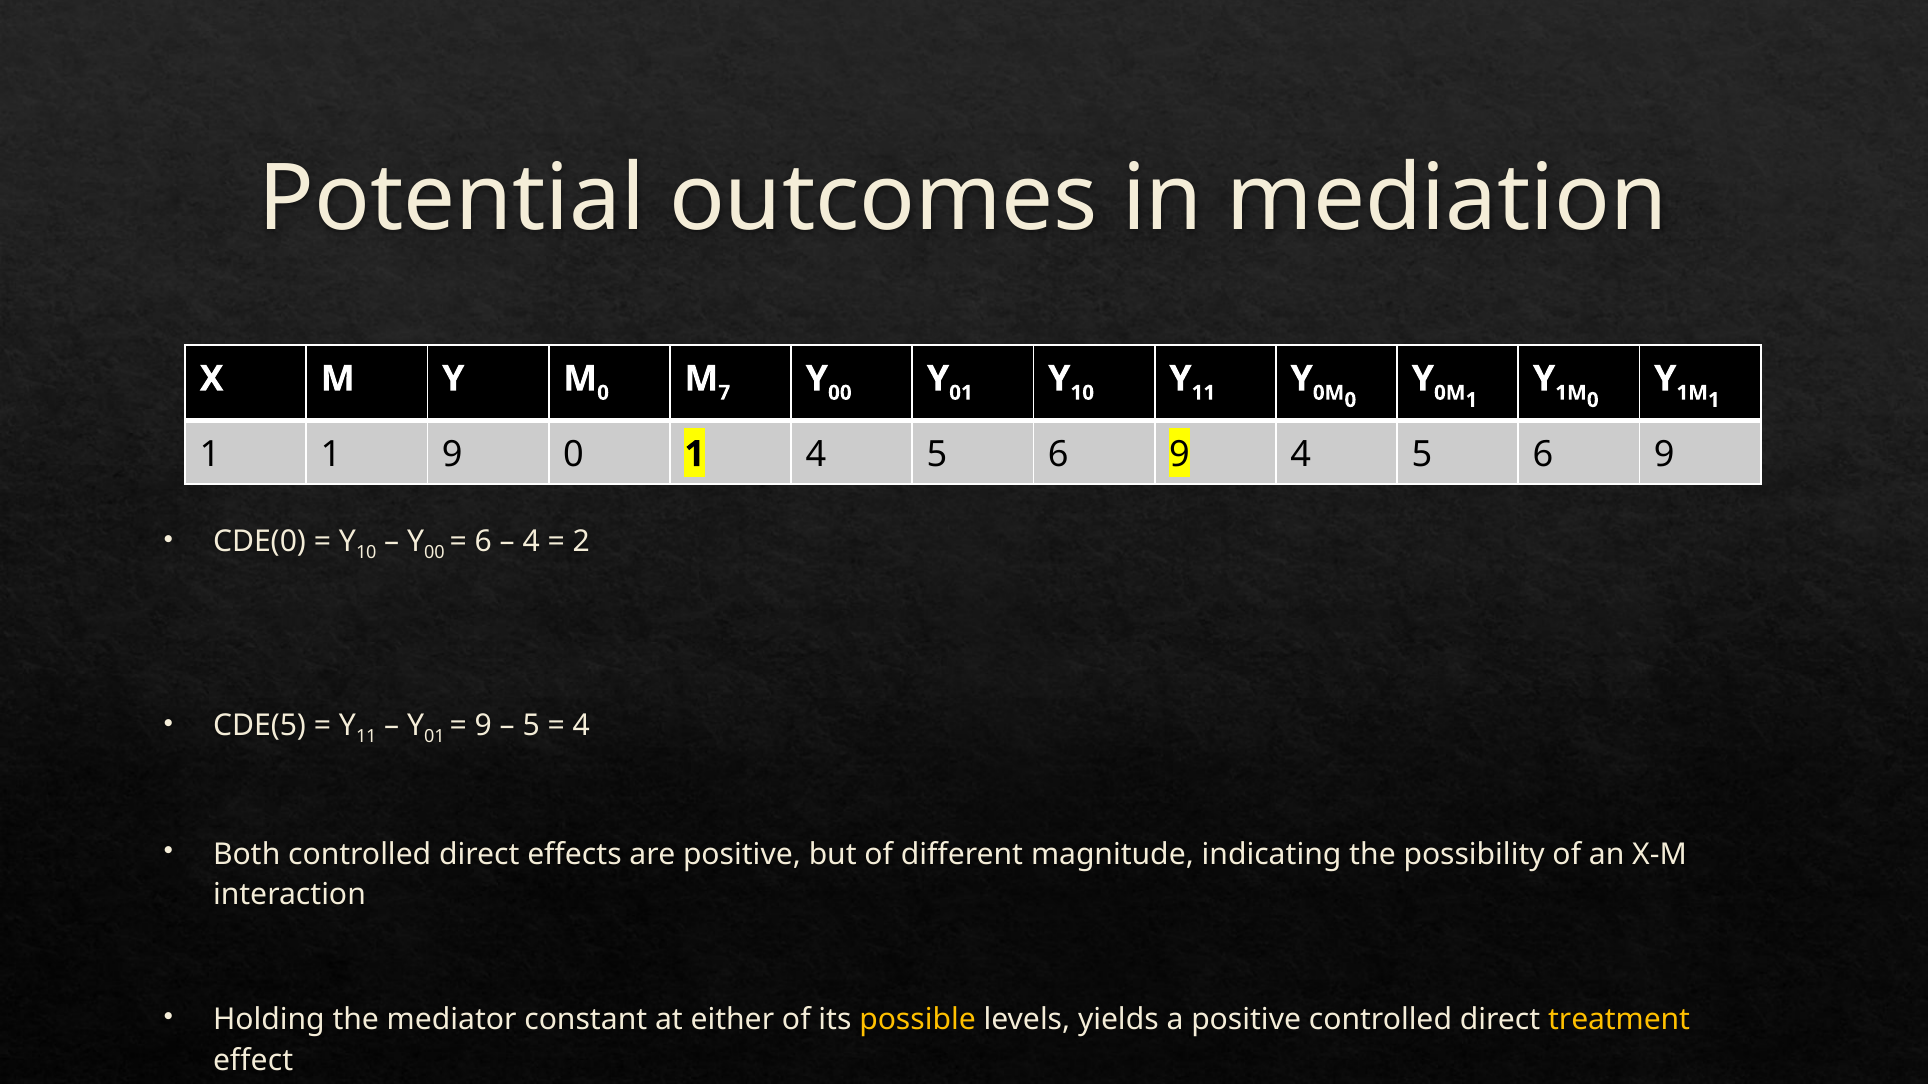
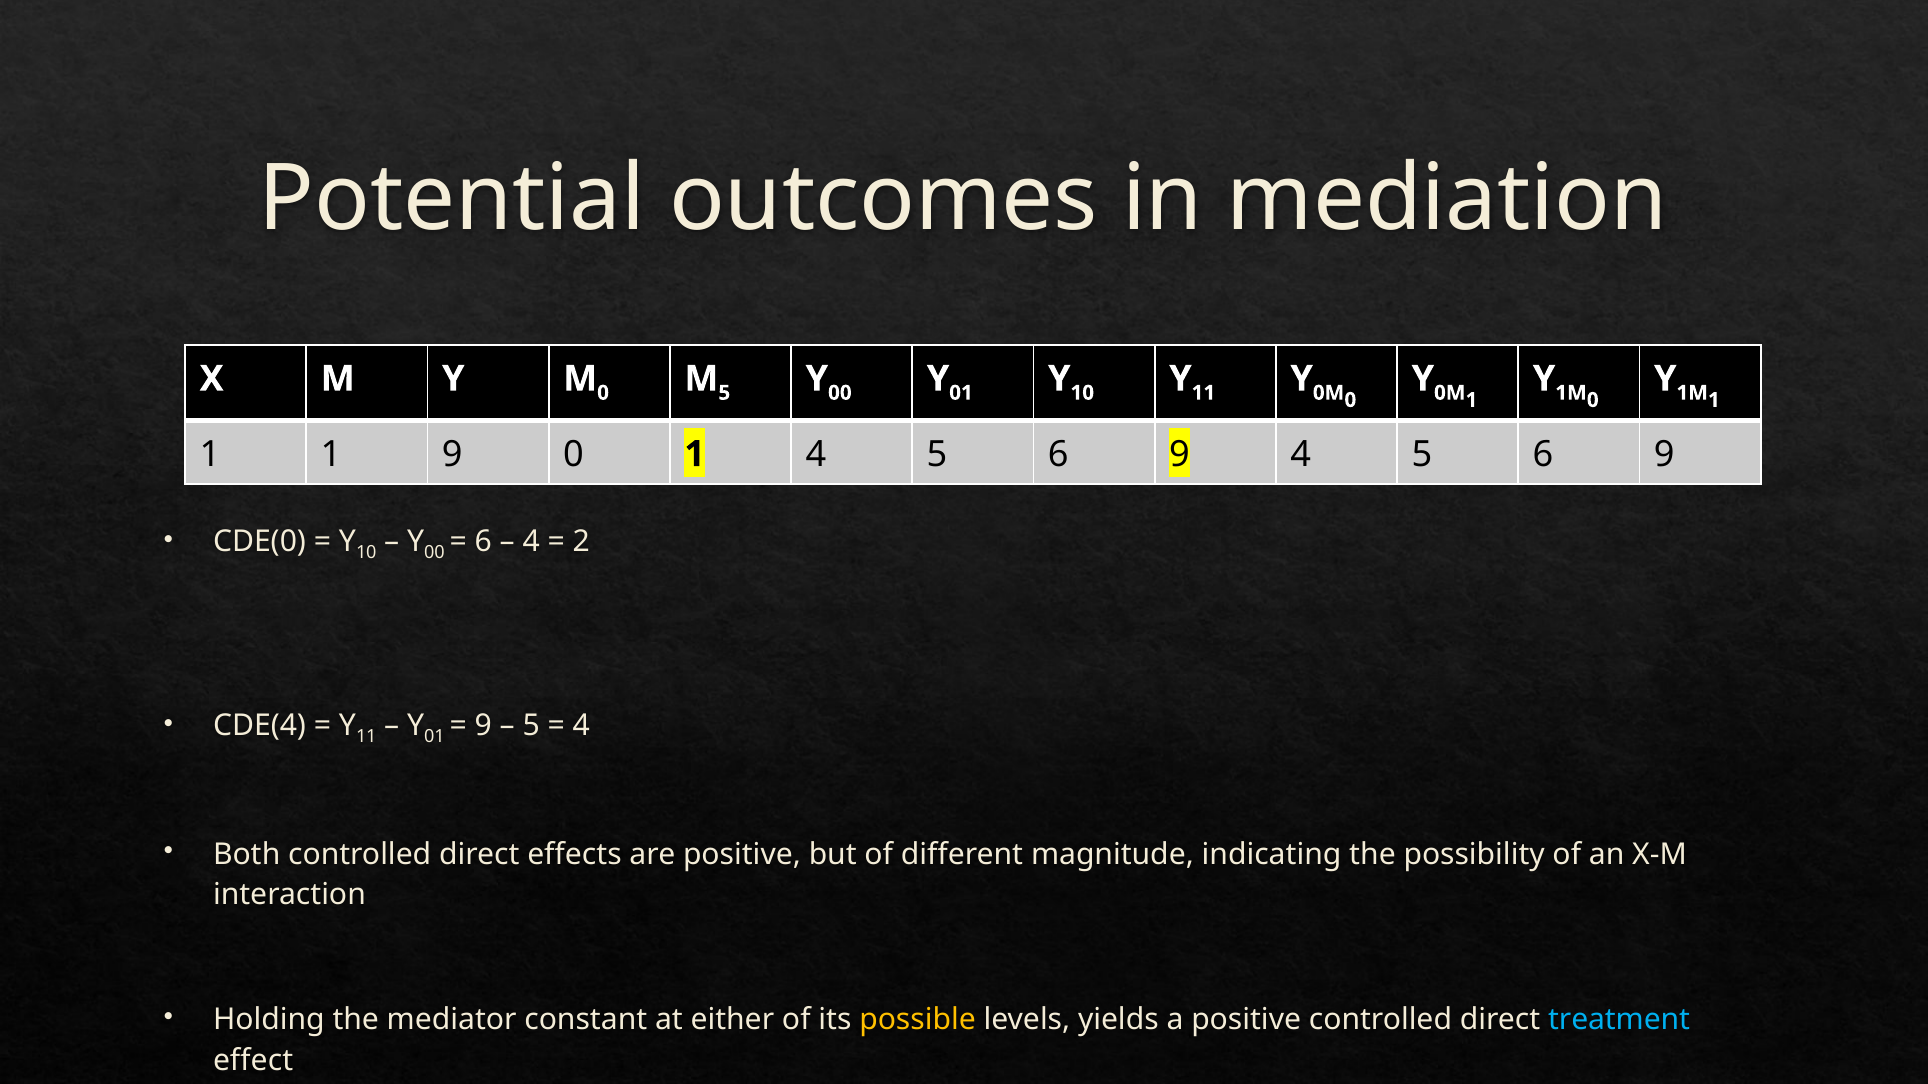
M 7: 7 -> 5 (724, 393)
CDE(5: CDE(5 -> CDE(4 (260, 726)
treatment colour: yellow -> light blue (1619, 1020)
